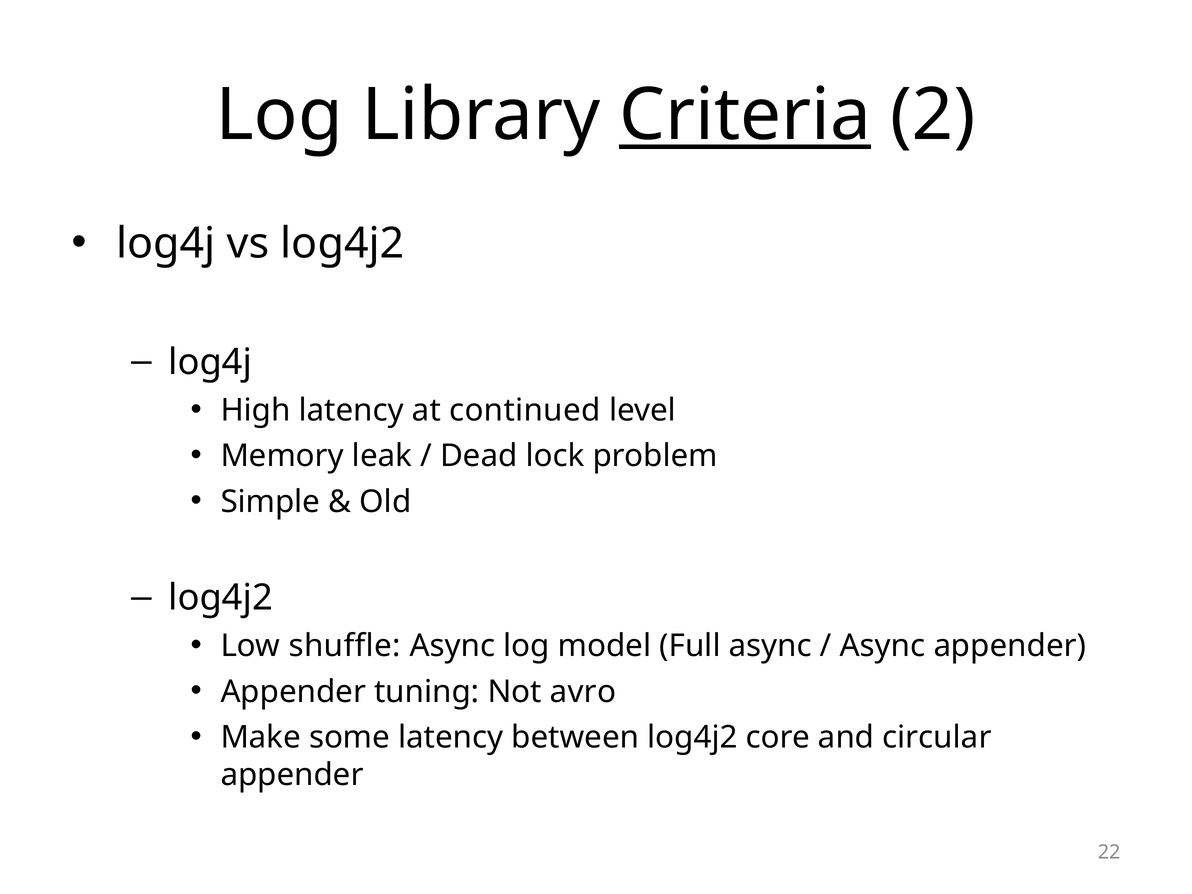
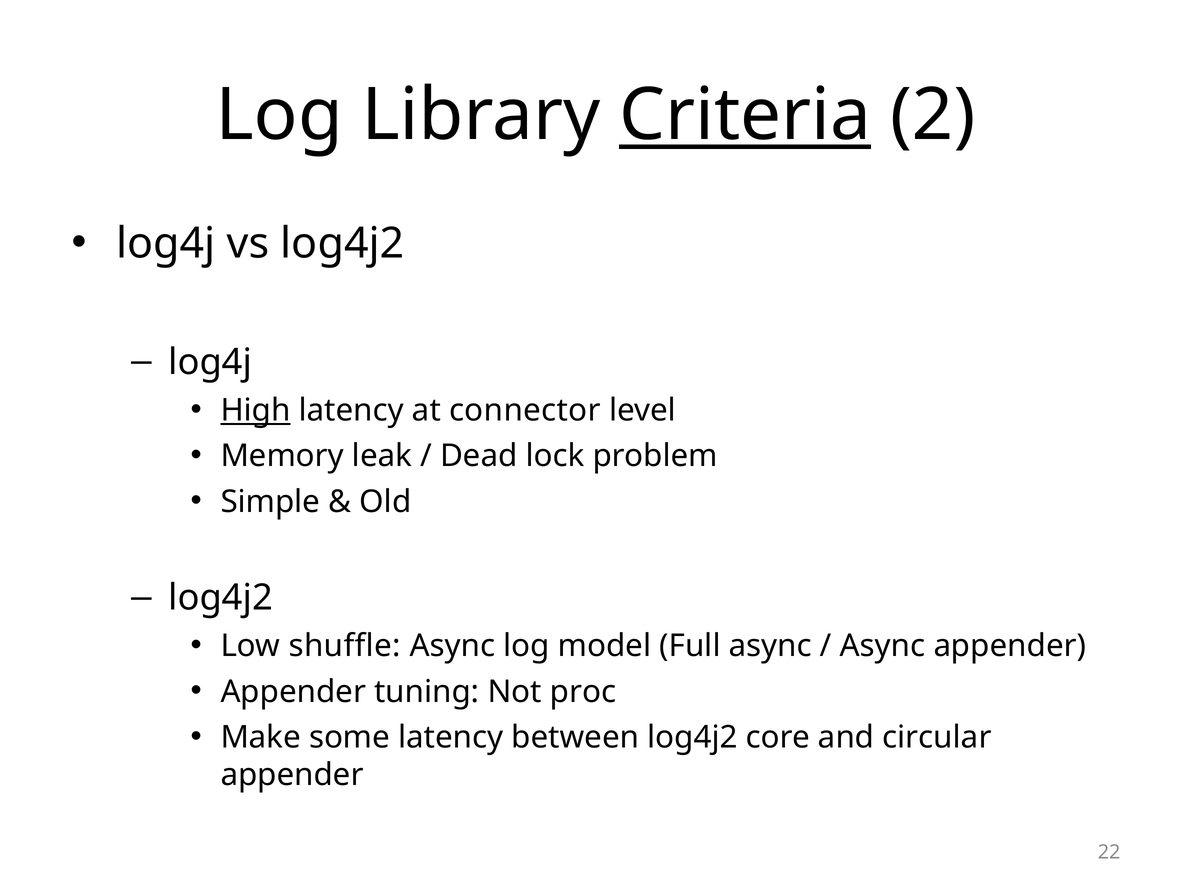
High underline: none -> present (256, 410)
continued: continued -> connector (525, 410)
avro: avro -> proc (583, 692)
